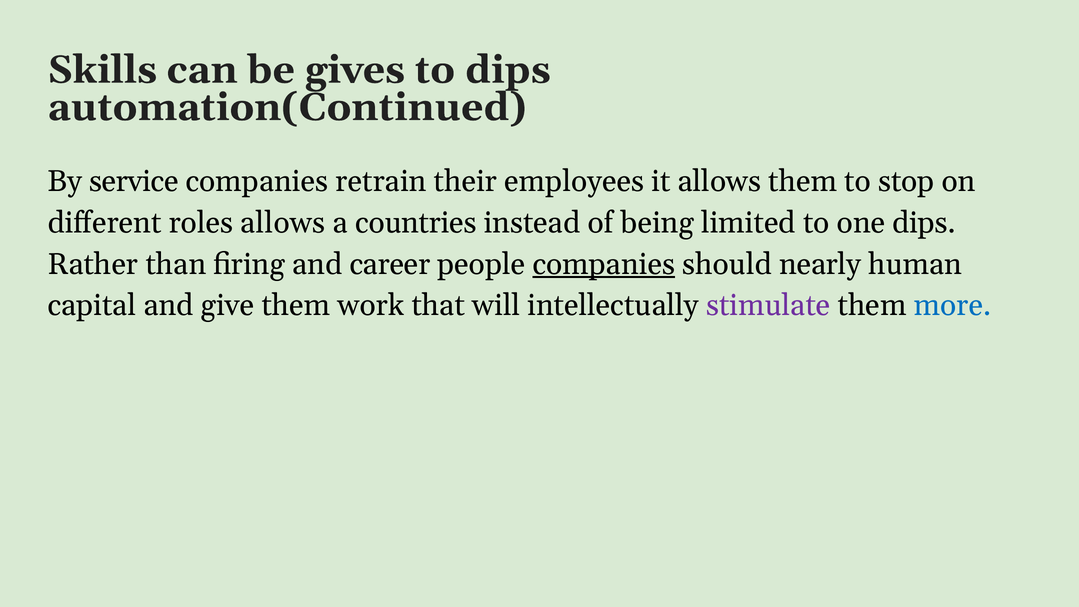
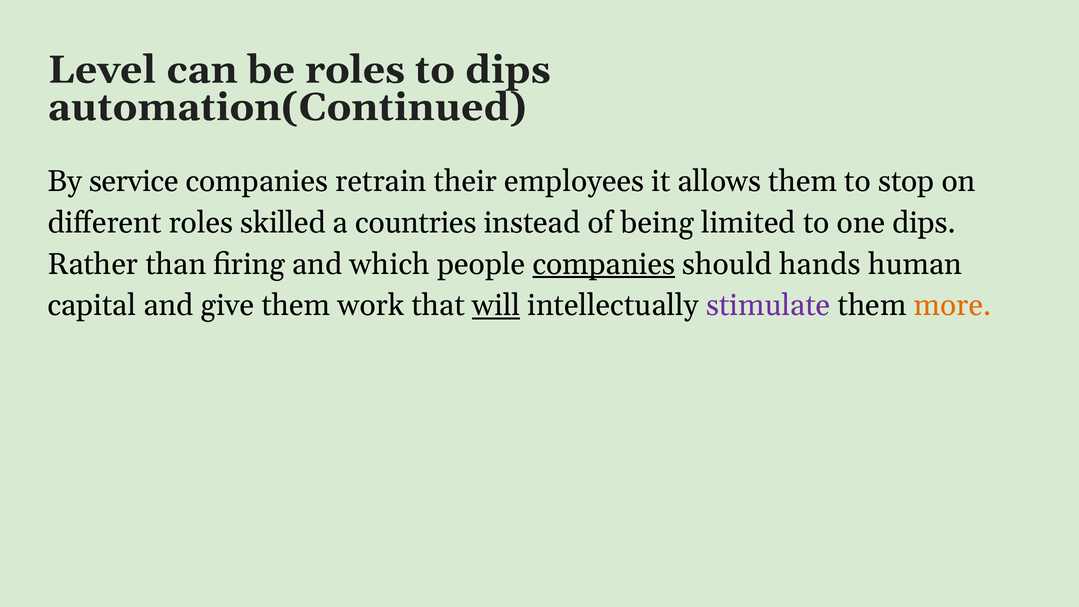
Skills: Skills -> Level (102, 70)
be gives: gives -> roles (355, 70)
roles allows: allows -> skilled (283, 223)
career: career -> which (390, 264)
nearly: nearly -> hands (820, 264)
will underline: none -> present (496, 306)
more colour: blue -> orange (952, 306)
